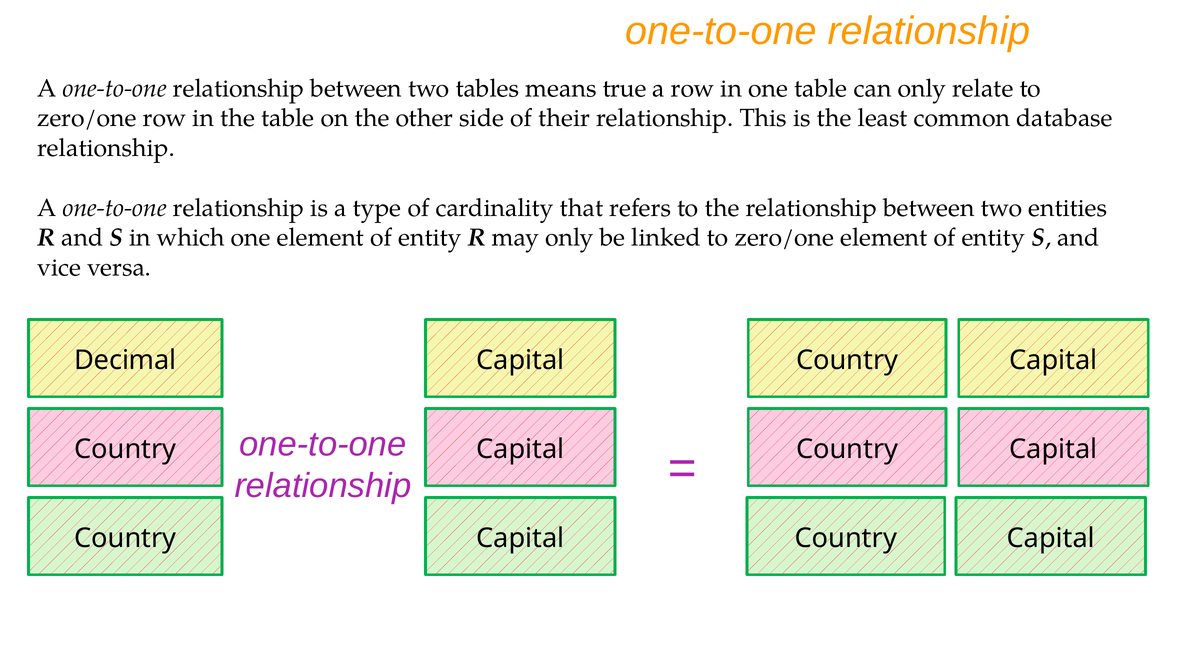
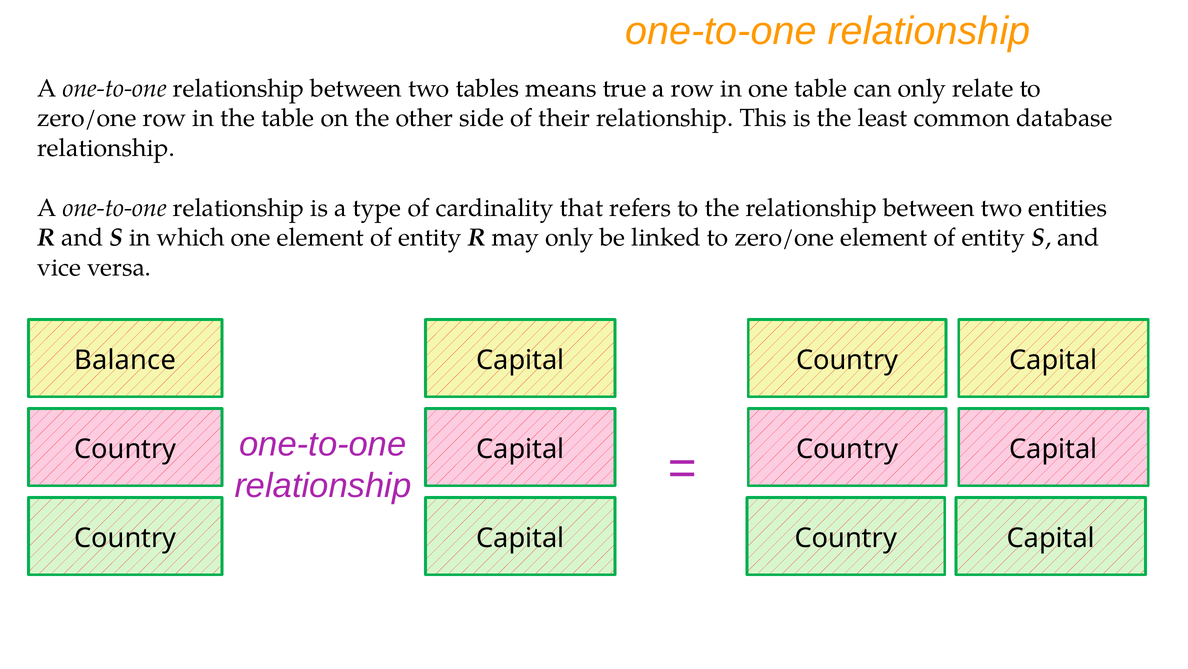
Decimal: Decimal -> Balance (125, 360)
